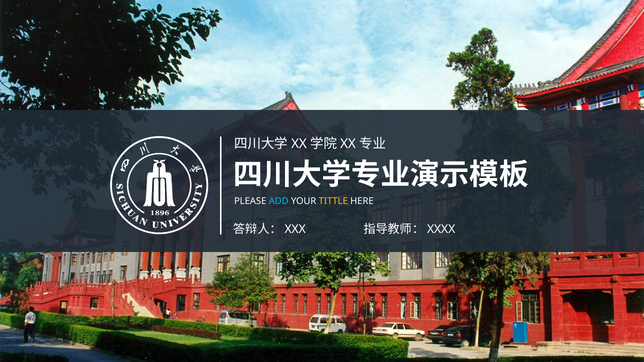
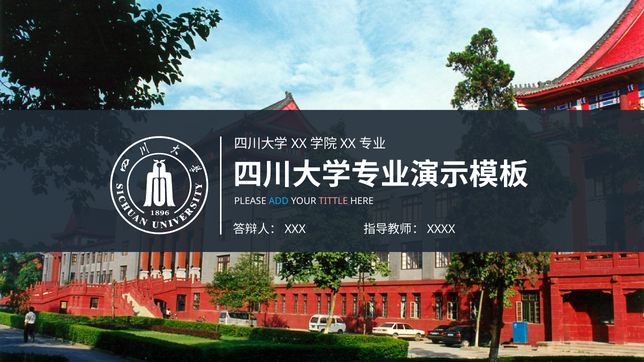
TITTLE colour: yellow -> pink (333, 201)
